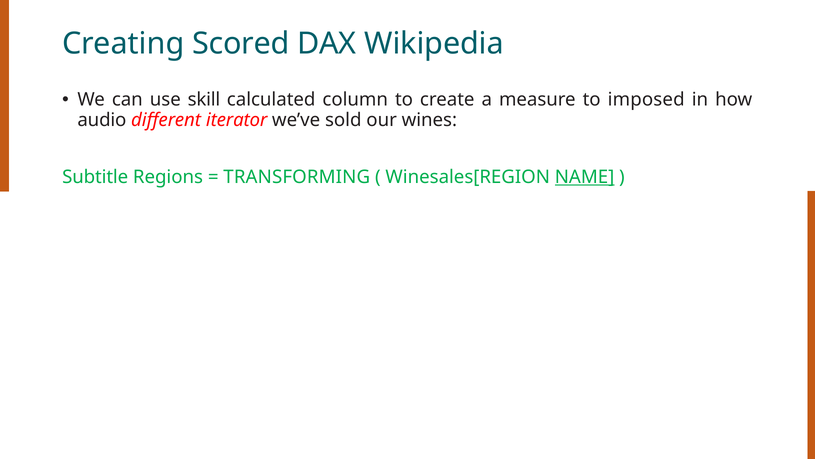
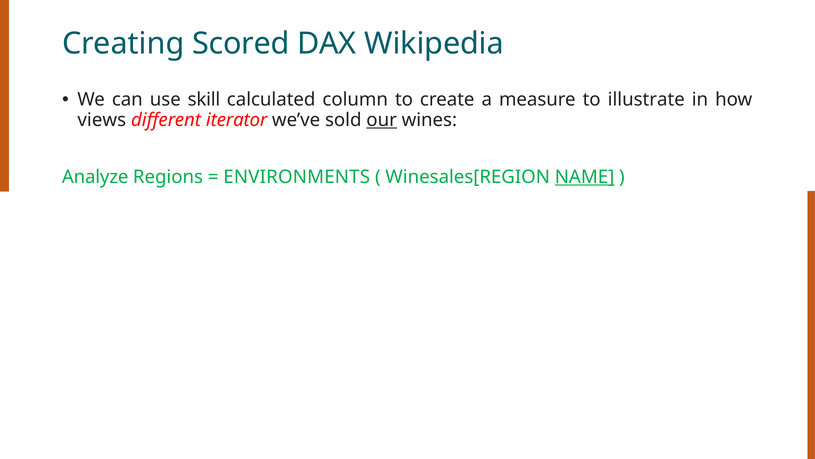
imposed: imposed -> illustrate (646, 100)
audio: audio -> views (102, 120)
our underline: none -> present (382, 120)
Subtitle: Subtitle -> Analyze (95, 177)
TRANSFORMING: TRANSFORMING -> ENVIRONMENTS (297, 177)
